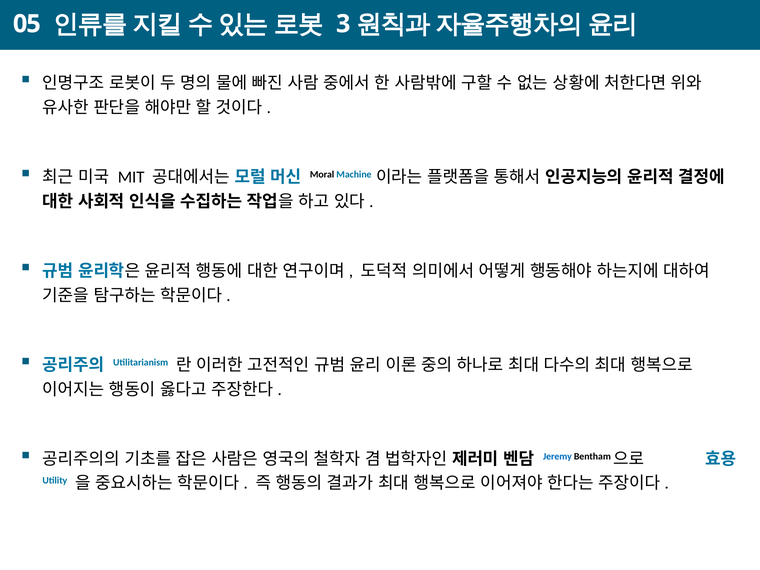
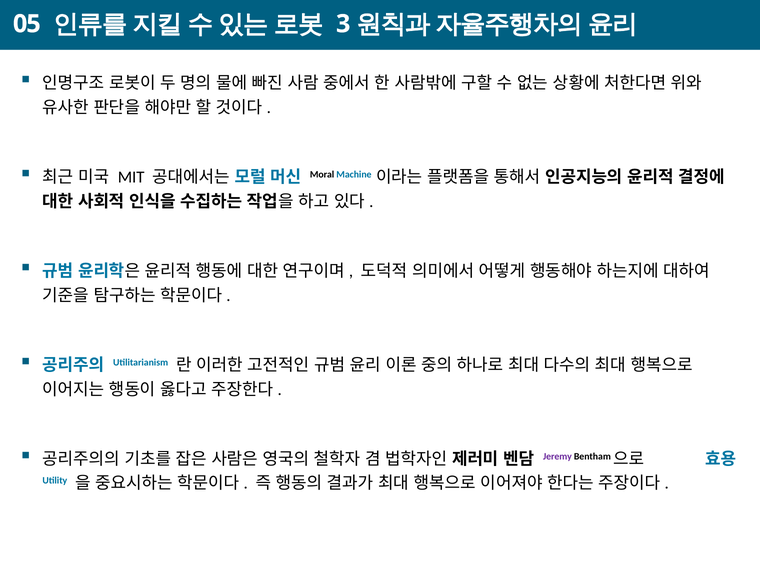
Jeremy colour: blue -> purple (557, 456)
